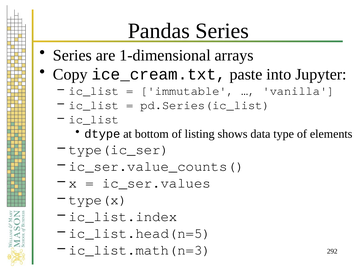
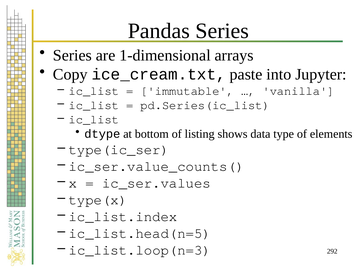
ic_list.math(n=3: ic_list.math(n=3 -> ic_list.loop(n=3 (140, 250)
